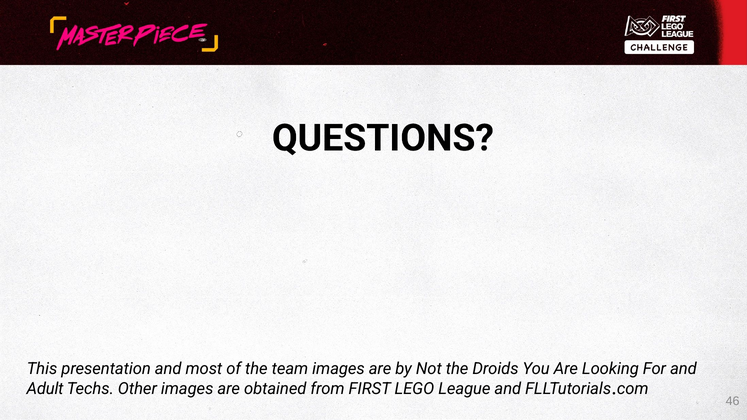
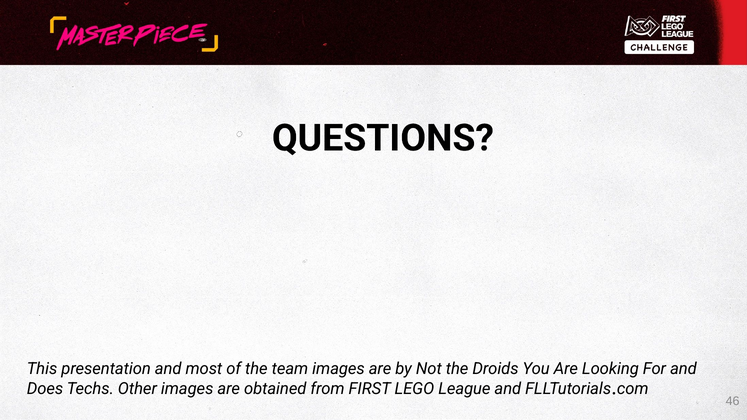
Adult: Adult -> Does (45, 389)
